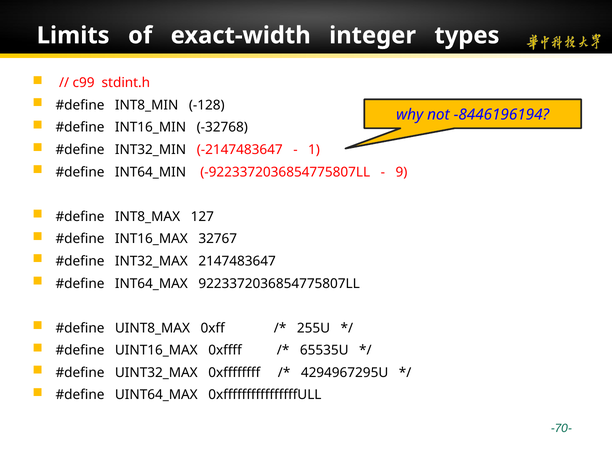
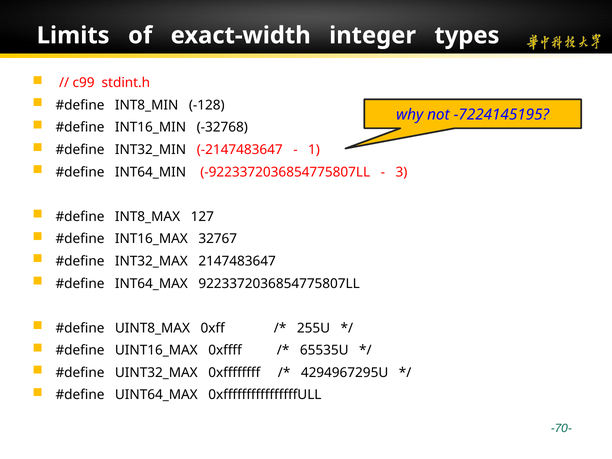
-8446196194: -8446196194 -> -7224145195 (501, 115)
9: 9 -> 3 (402, 172)
